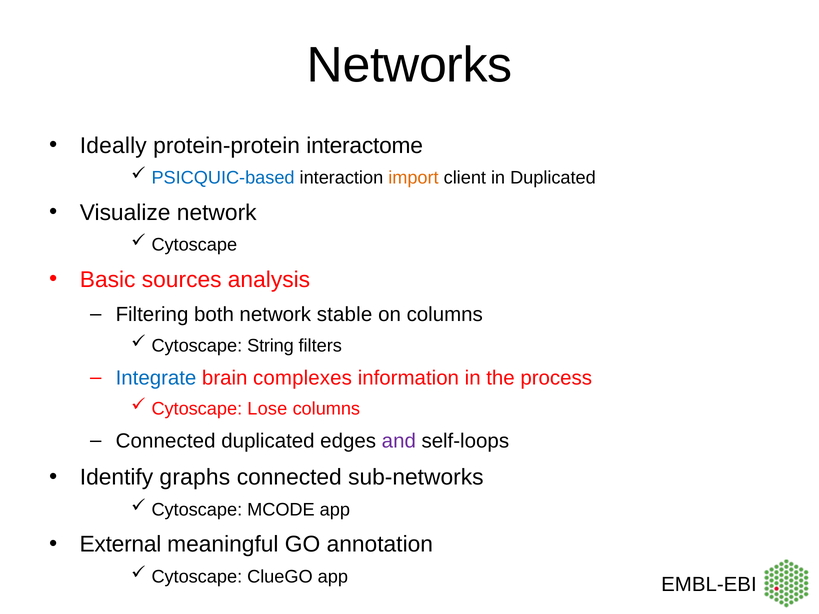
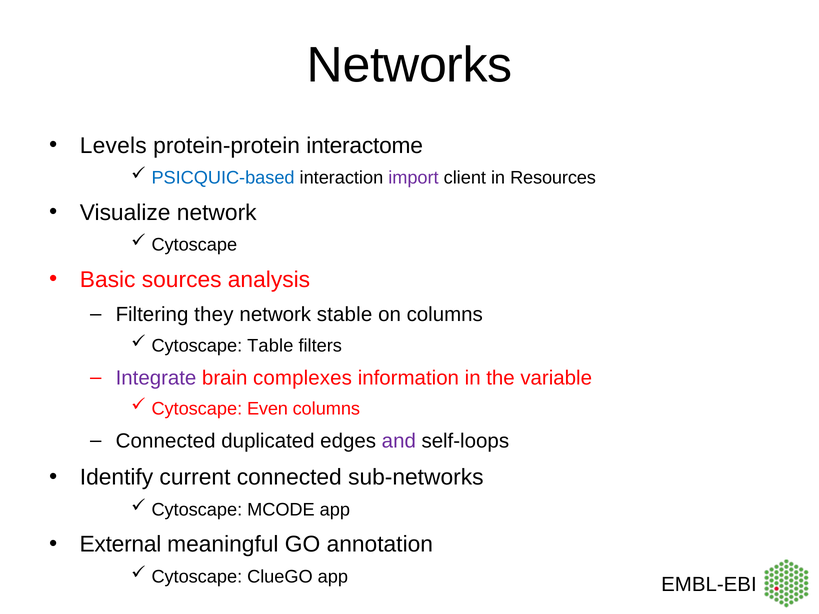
Ideally: Ideally -> Levels (113, 146)
import colour: orange -> purple (413, 178)
in Duplicated: Duplicated -> Resources (553, 178)
both: both -> they (214, 315)
String: String -> Table (270, 346)
Integrate colour: blue -> purple (156, 378)
process: process -> variable (556, 378)
Lose: Lose -> Even (268, 409)
graphs: graphs -> current (195, 478)
